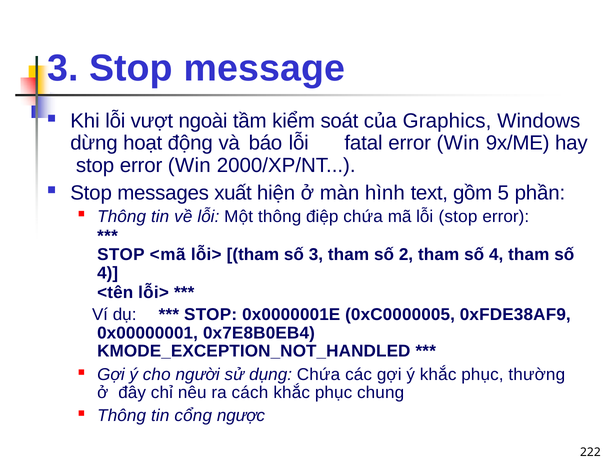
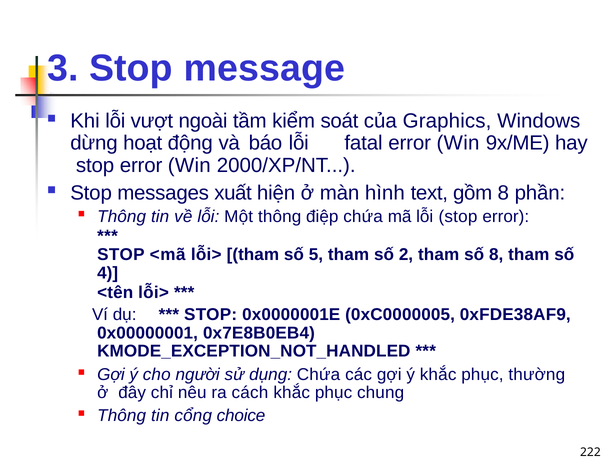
gồm 5: 5 -> 8 (503, 193)
số 3: 3 -> 5 (316, 255)
2 tham số 4: 4 -> 8 (496, 255)
ngược: ngược -> choice (241, 416)
